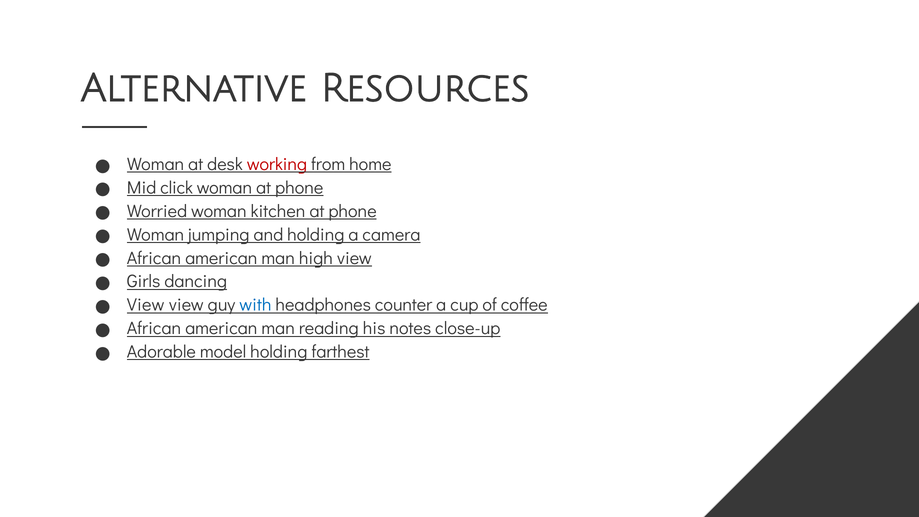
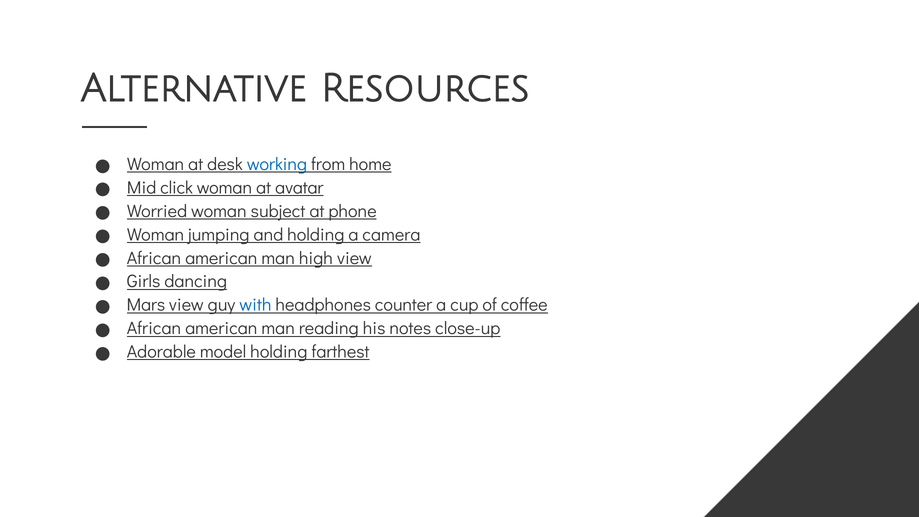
working colour: red -> blue (277, 164)
woman at phone: phone -> avatar (299, 188)
kitchen: kitchen -> subject (278, 211)
View: View -> Mars (146, 305)
